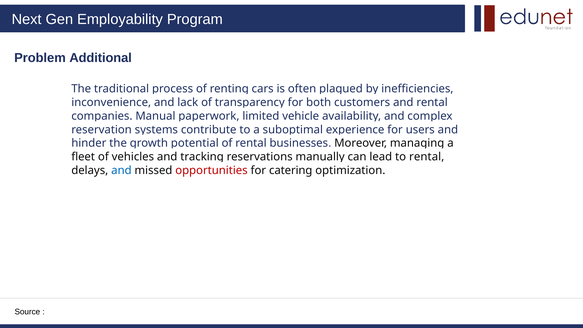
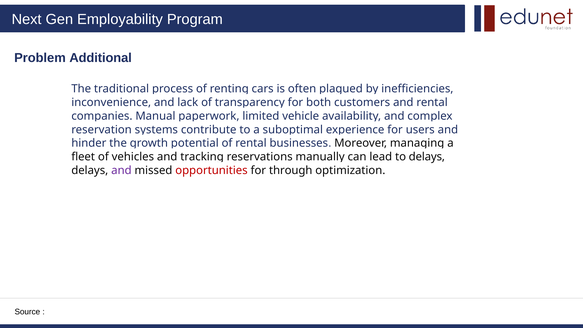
to rental: rental -> delays (427, 157)
and colour: blue -> purple (121, 170)
catering: catering -> through (291, 170)
